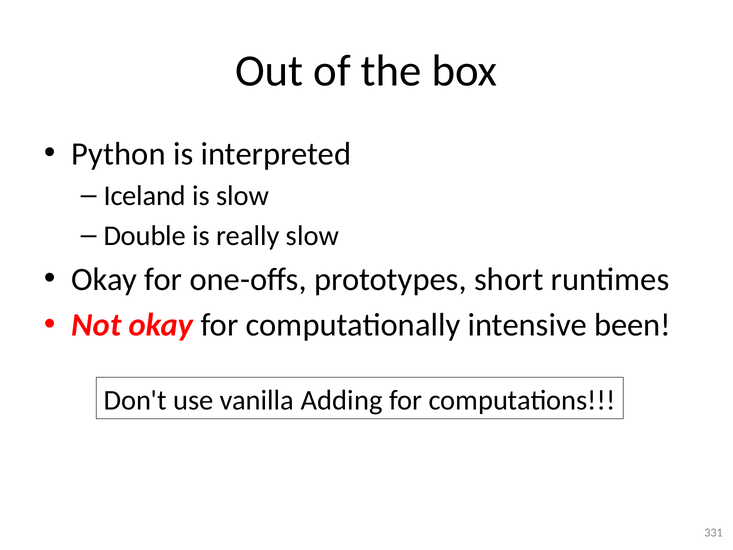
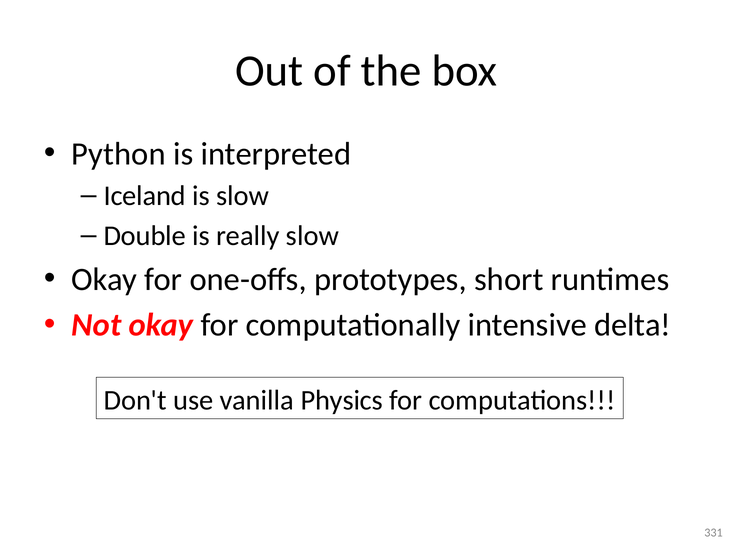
been: been -> delta (633, 325)
Adding: Adding -> Physics (342, 400)
